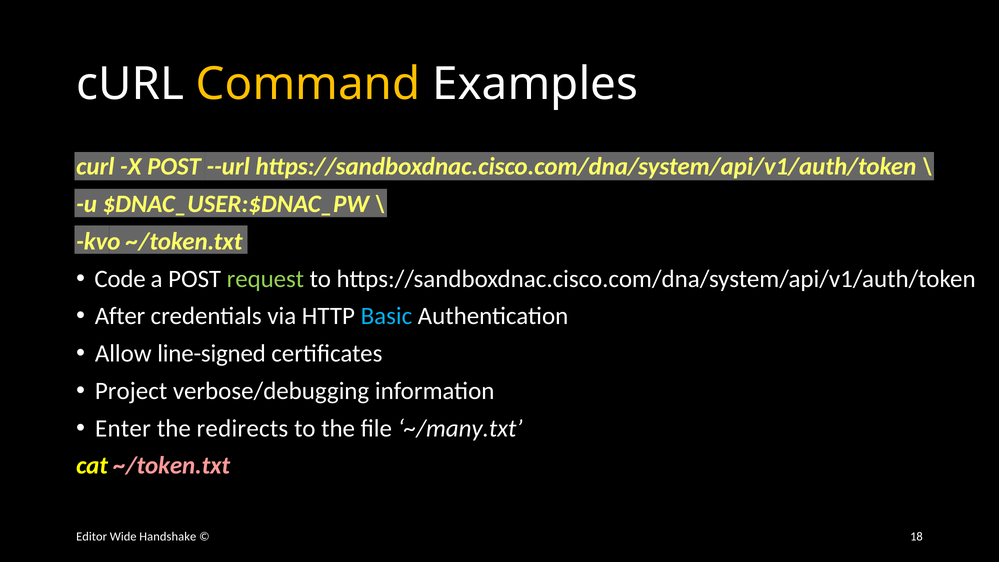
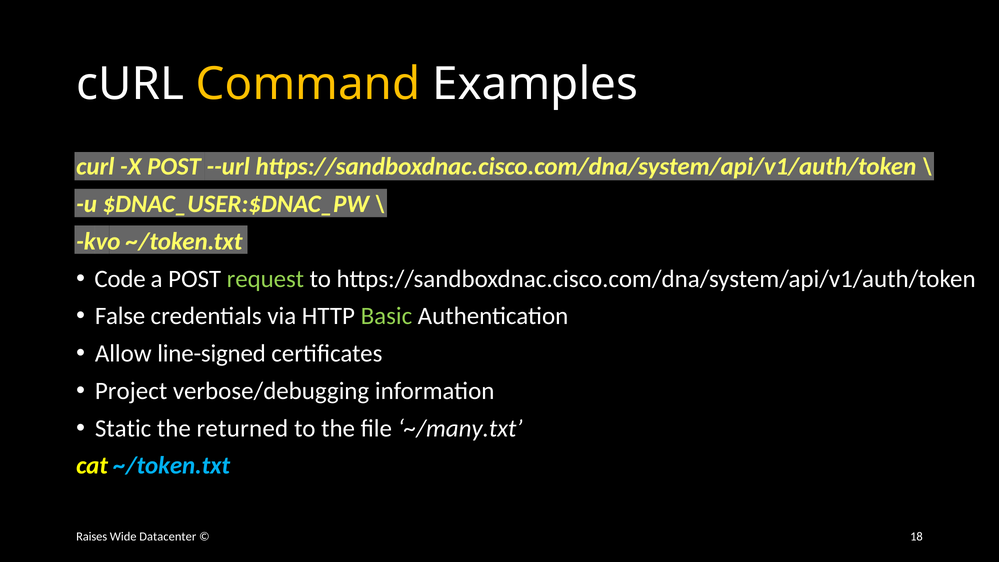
After: After -> False (120, 316)
Basic colour: light blue -> light green (386, 316)
Enter: Enter -> Static (123, 428)
redirects: redirects -> returned (242, 428)
~/token.txt colour: pink -> light blue (172, 466)
Editor: Editor -> Raises (92, 537)
Handshake: Handshake -> Datacenter (168, 537)
